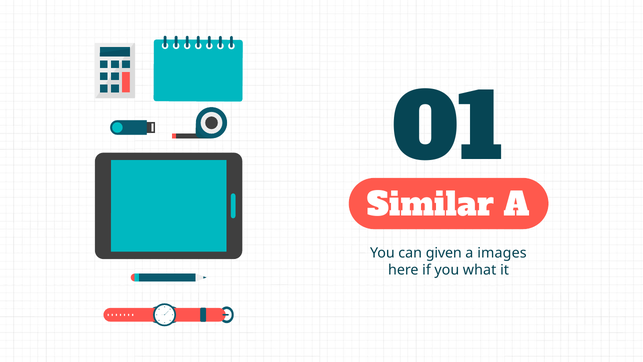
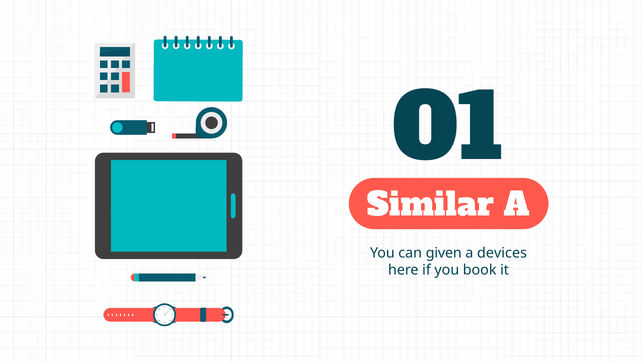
images: images -> devices (502, 253)
what: what -> book (480, 270)
